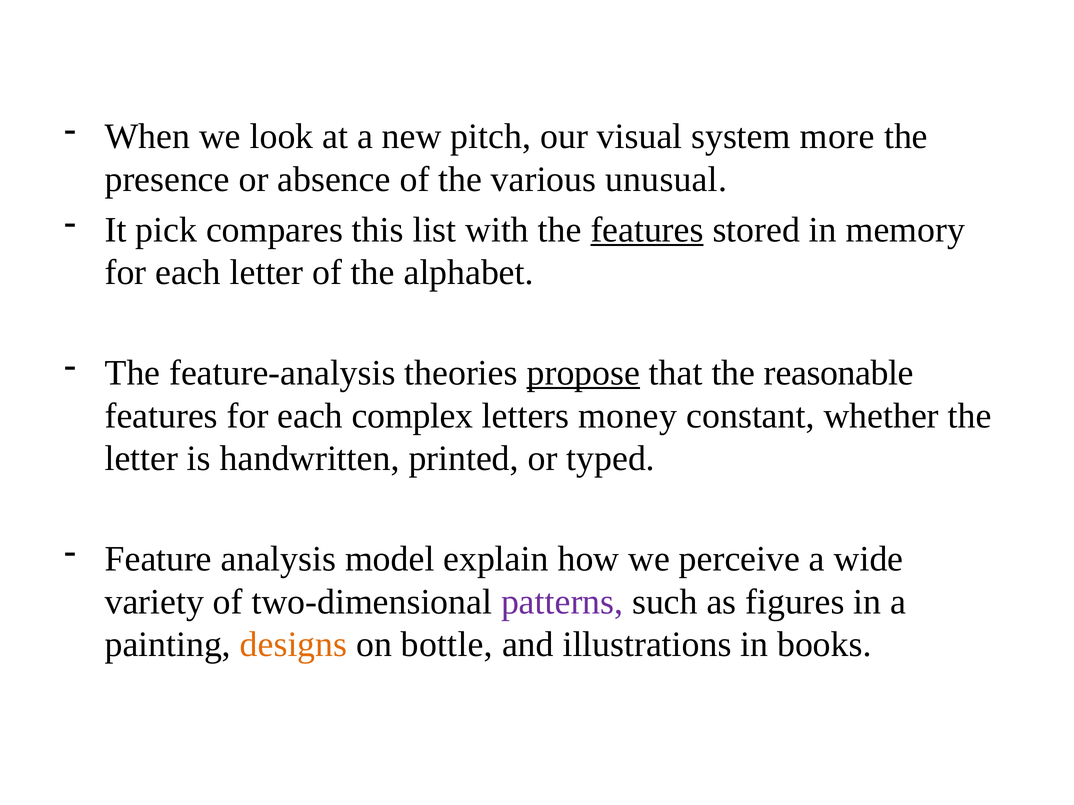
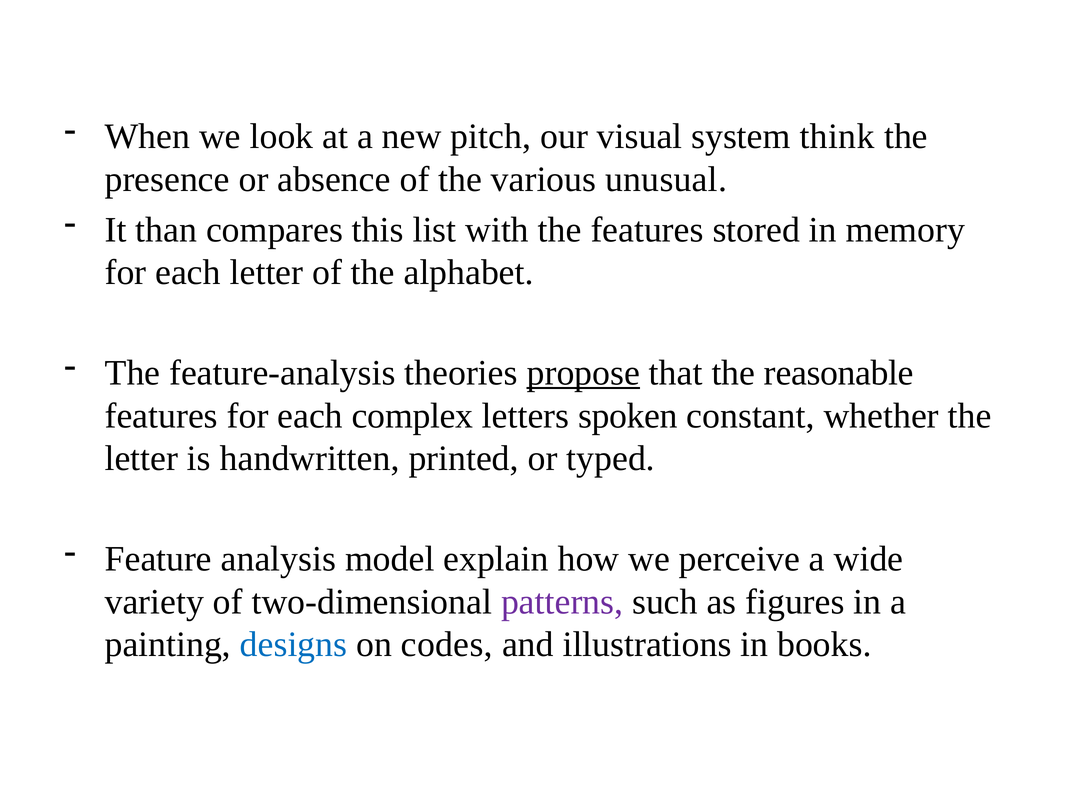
more: more -> think (837, 137)
pick: pick -> than (166, 230)
features underline: present -> none (647, 230)
money: money -> spoken (628, 416)
designs colour: orange -> blue (294, 645)
bottle: bottle -> codes (447, 645)
